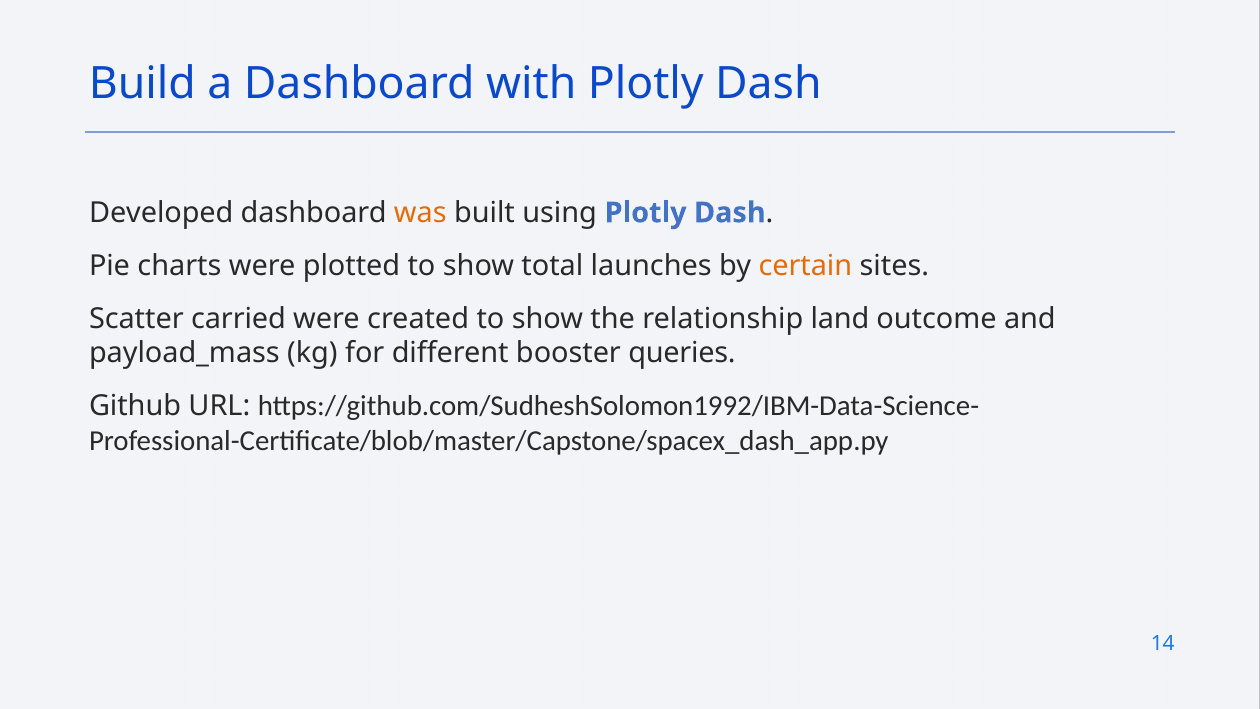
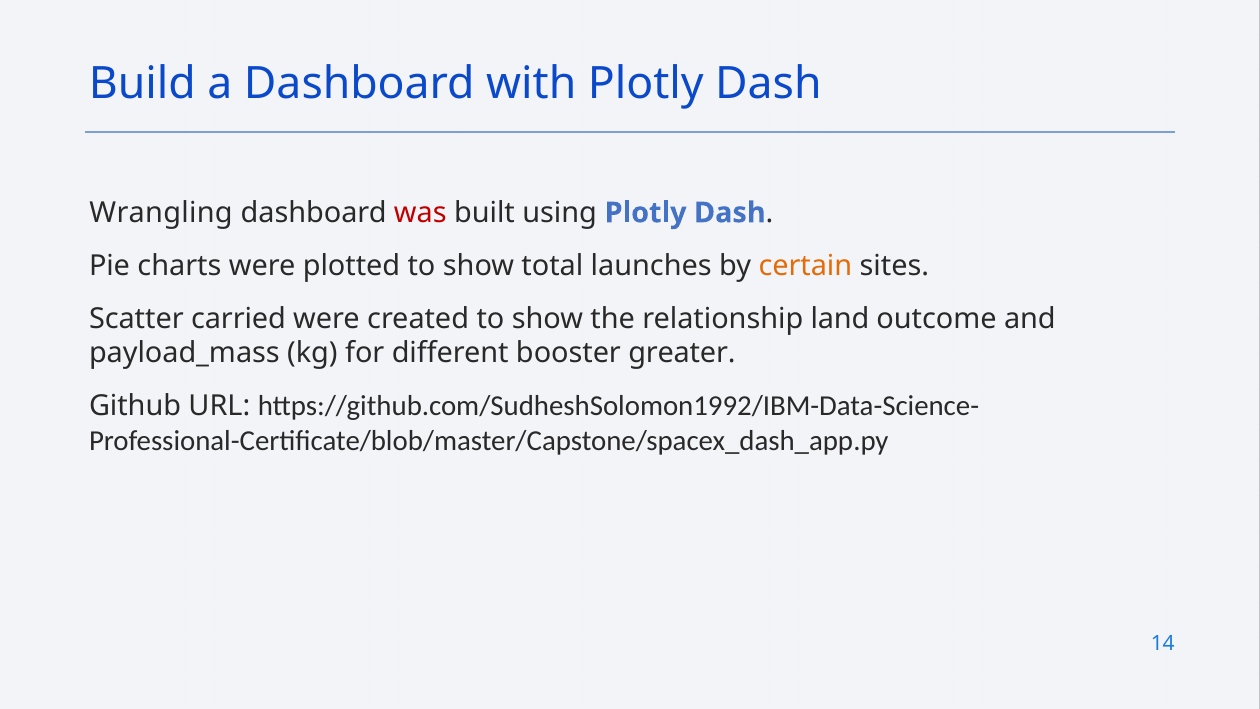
Developed: Developed -> Wrangling (161, 213)
was colour: orange -> red (420, 213)
queries: queries -> greater (682, 353)
